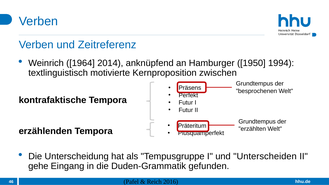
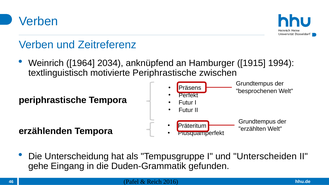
2014: 2014 -> 2034 (110, 63)
1950: 1950 -> 1915 (251, 63)
motivierte Kernproposition: Kernproposition -> Periphrastische (165, 73)
kontrafaktische: kontrafaktische -> periphrastische (53, 100)
